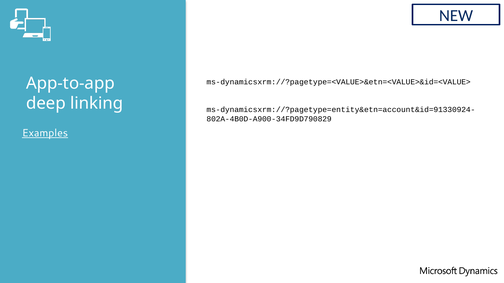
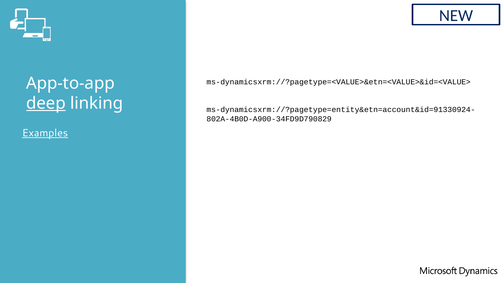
deep underline: none -> present (46, 103)
